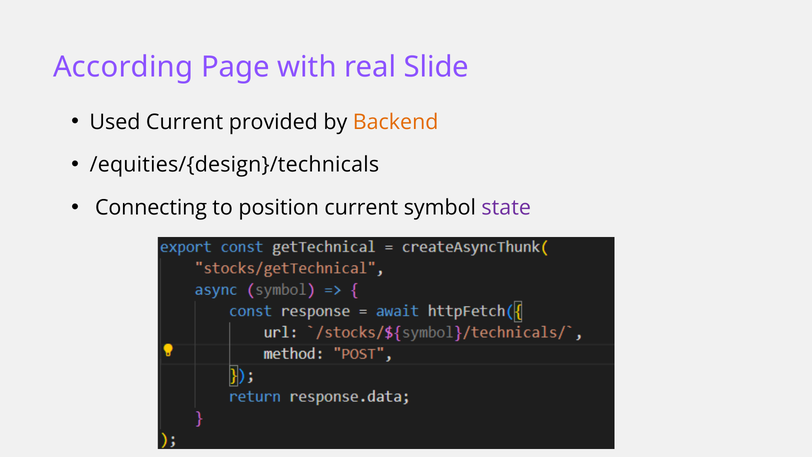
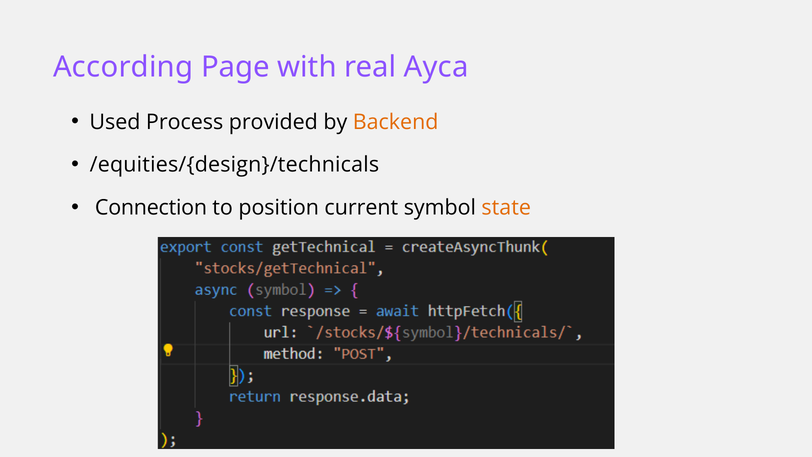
Slide: Slide -> Ayca (436, 67)
Used Current: Current -> Process (185, 122)
Connecting: Connecting -> Connection (151, 208)
state colour: purple -> orange (506, 208)
